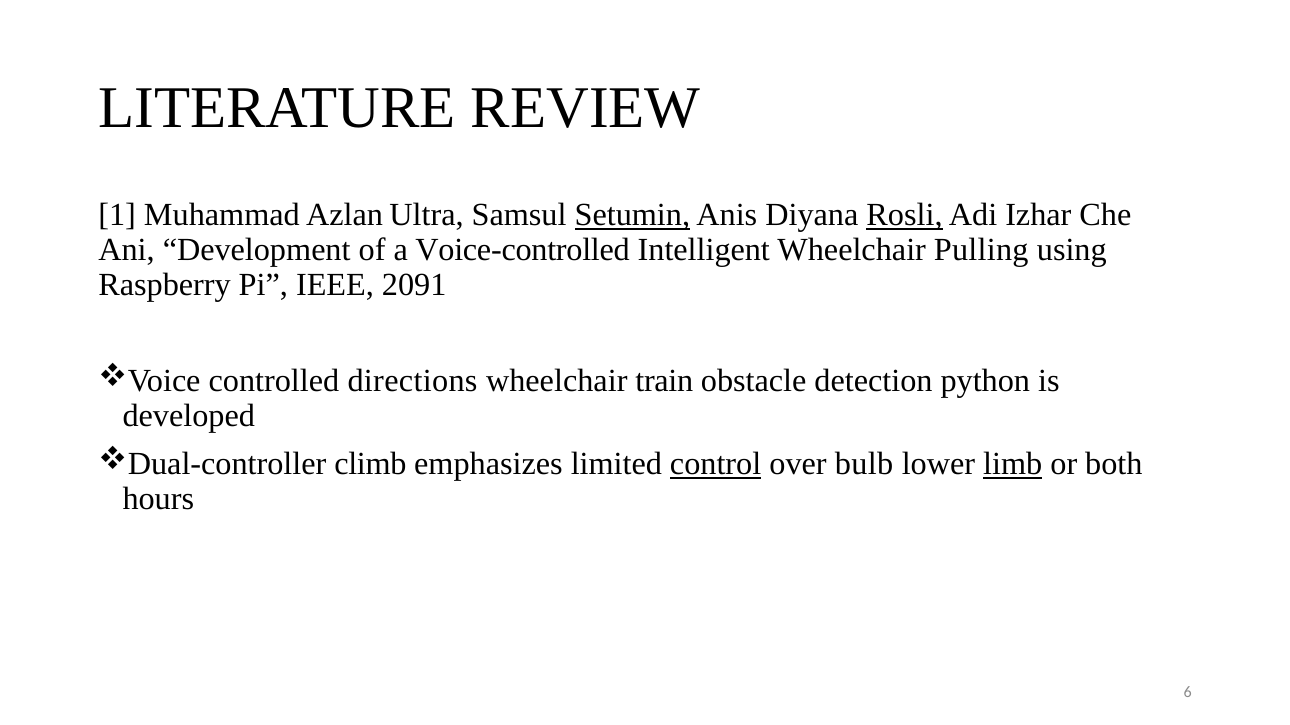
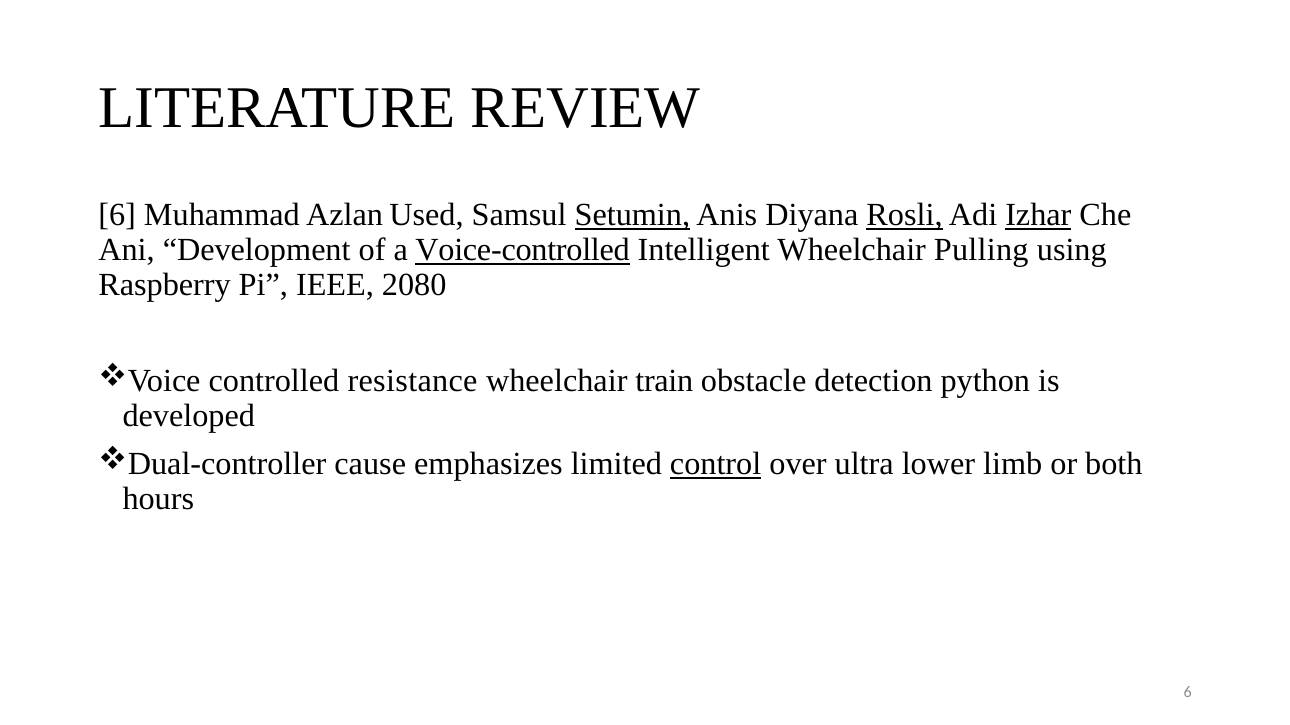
1: 1 -> 6 (117, 215)
Ultra: Ultra -> Used (427, 215)
Izhar underline: none -> present (1038, 215)
Voice-controlled underline: none -> present (523, 250)
2091: 2091 -> 2080 (414, 285)
directions: directions -> resistance (413, 381)
climb: climb -> cause (370, 464)
bulb: bulb -> ultra (864, 464)
limb underline: present -> none (1013, 464)
